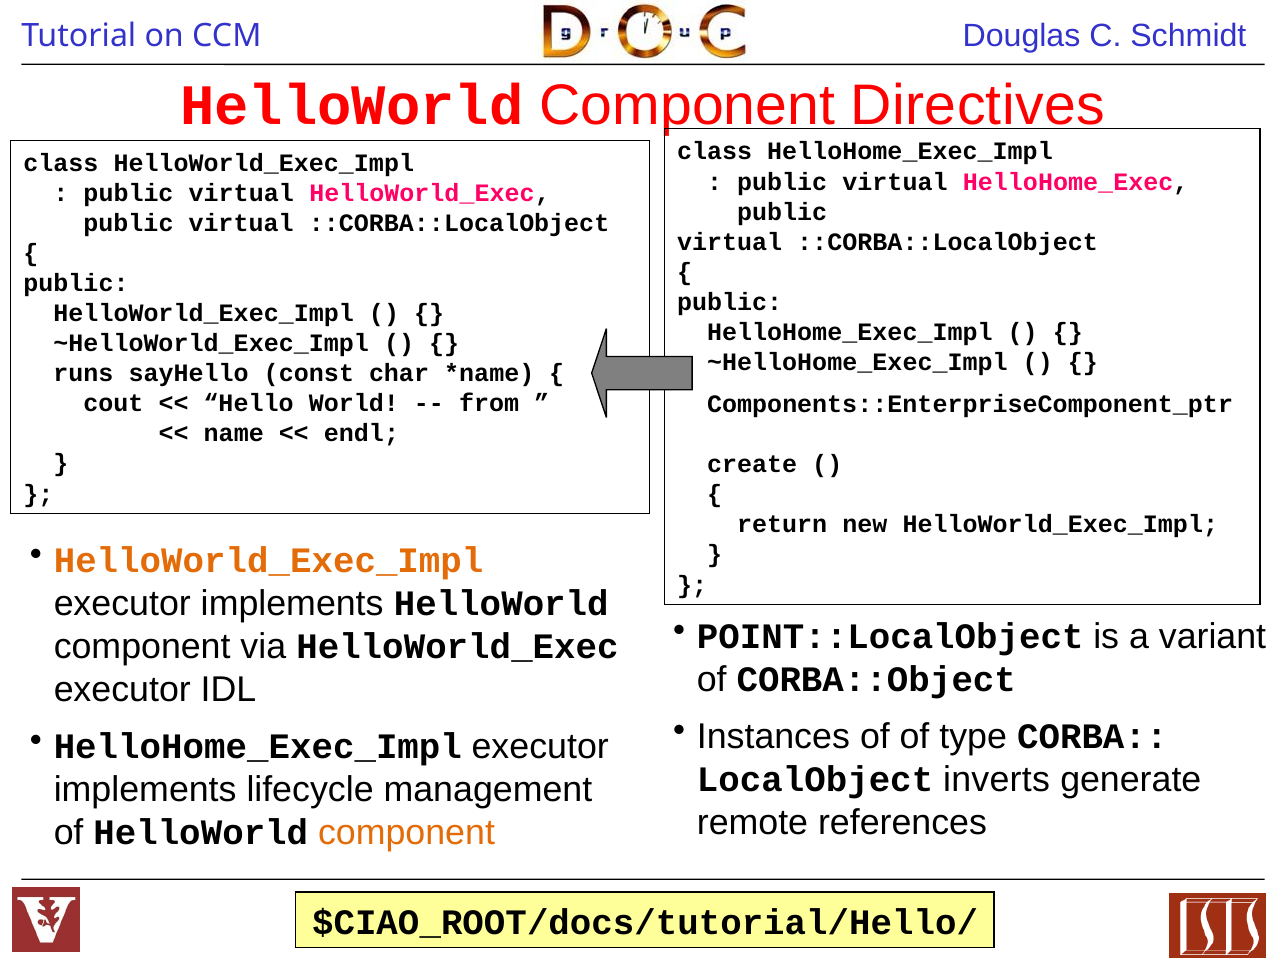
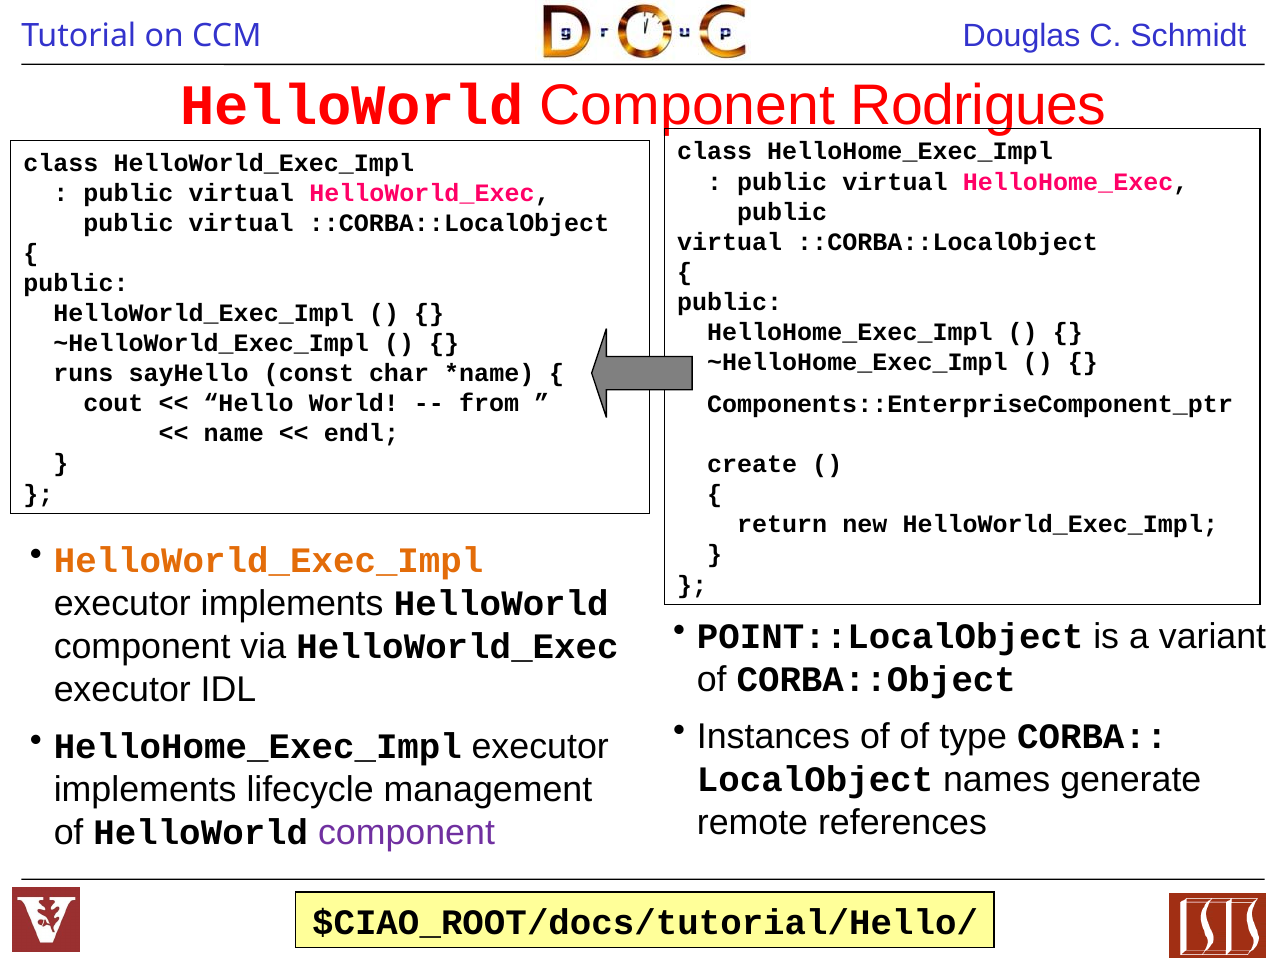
Directives: Directives -> Rodrigues (978, 106)
inverts: inverts -> names (997, 779)
component colour: orange -> purple (406, 832)
